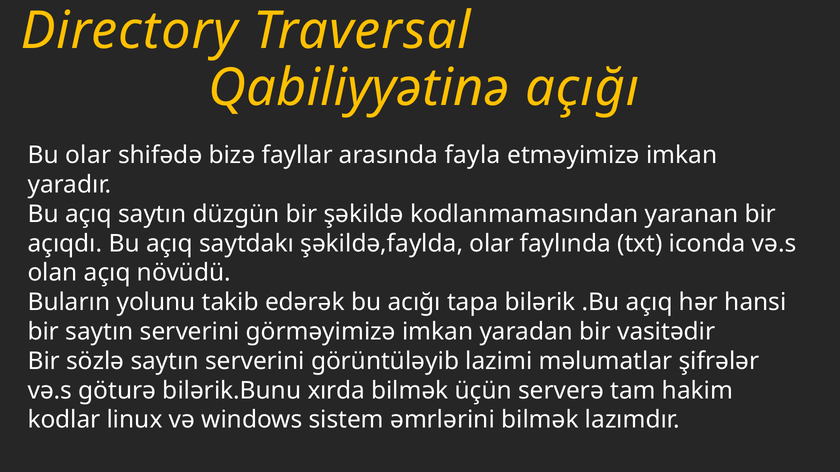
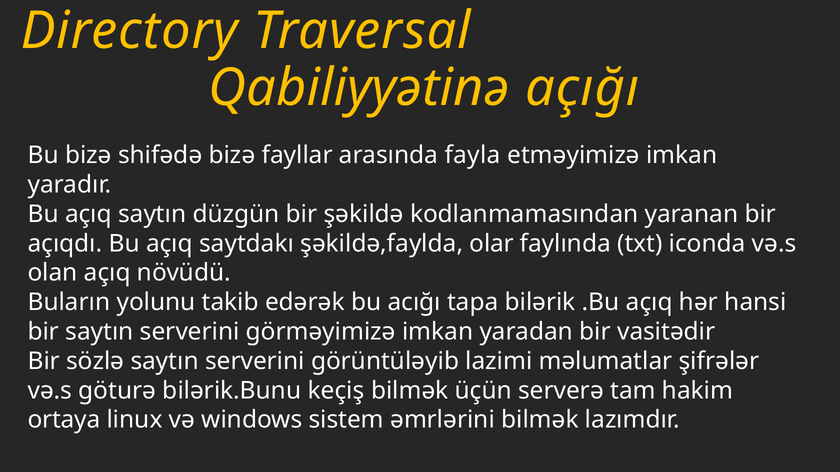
Bu olar: olar -> bizə (88, 156)
xırda: xırda -> keçiş (336, 391)
kodlar: kodlar -> ortaya (64, 420)
